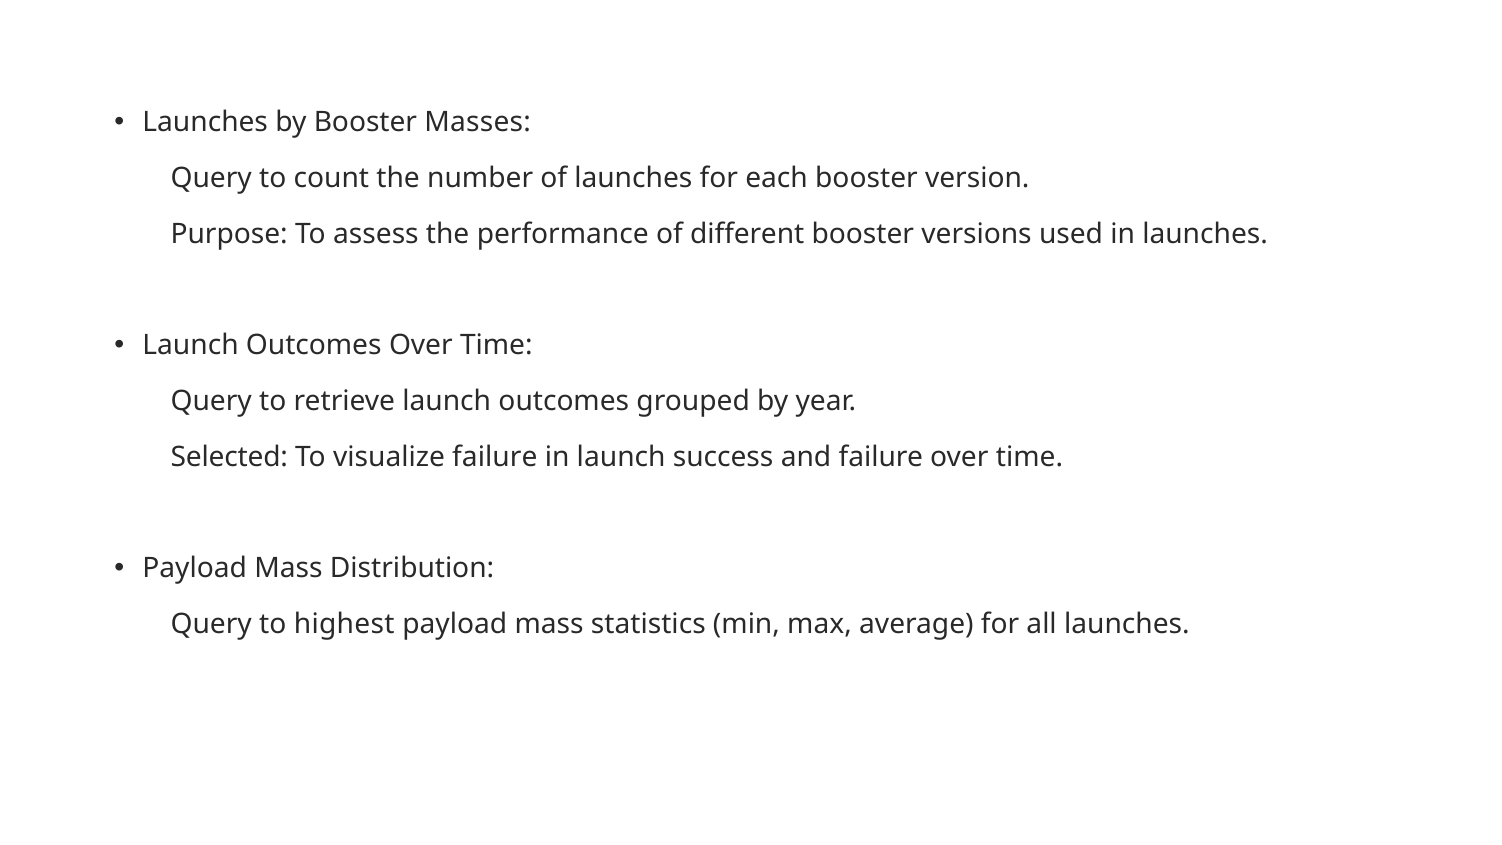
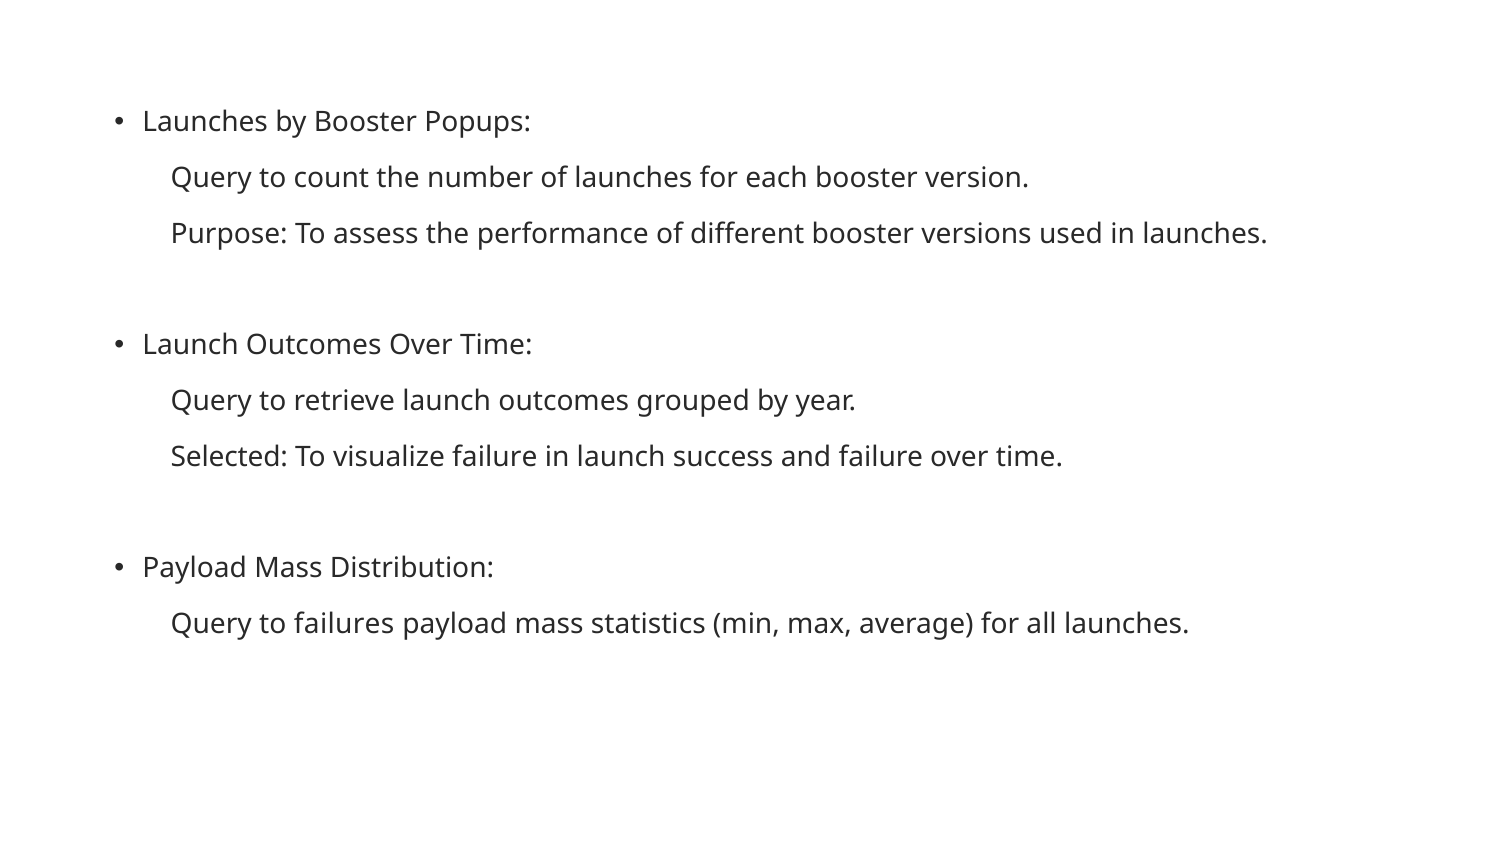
Masses: Masses -> Popups (478, 123)
highest: highest -> failures (344, 624)
